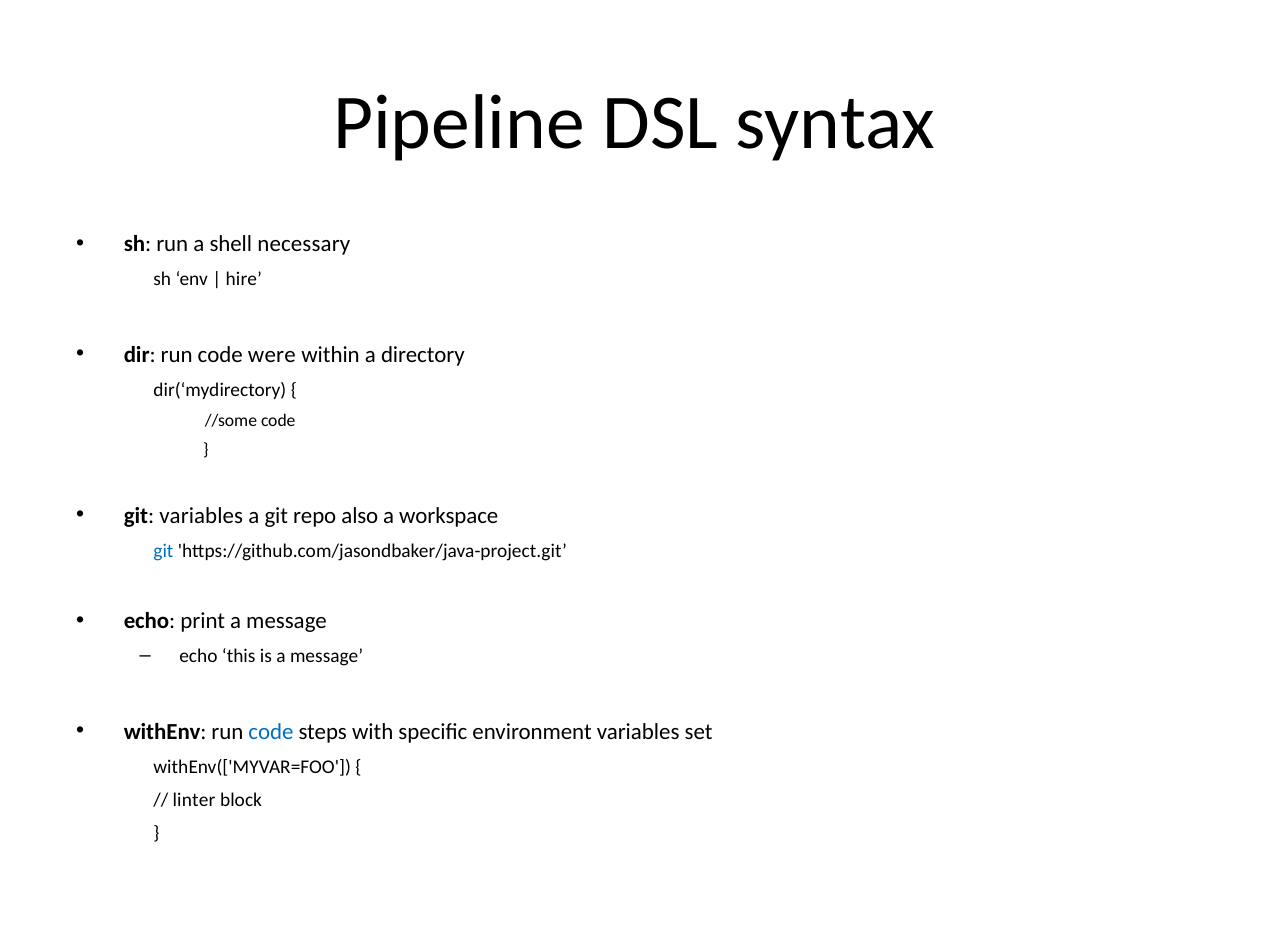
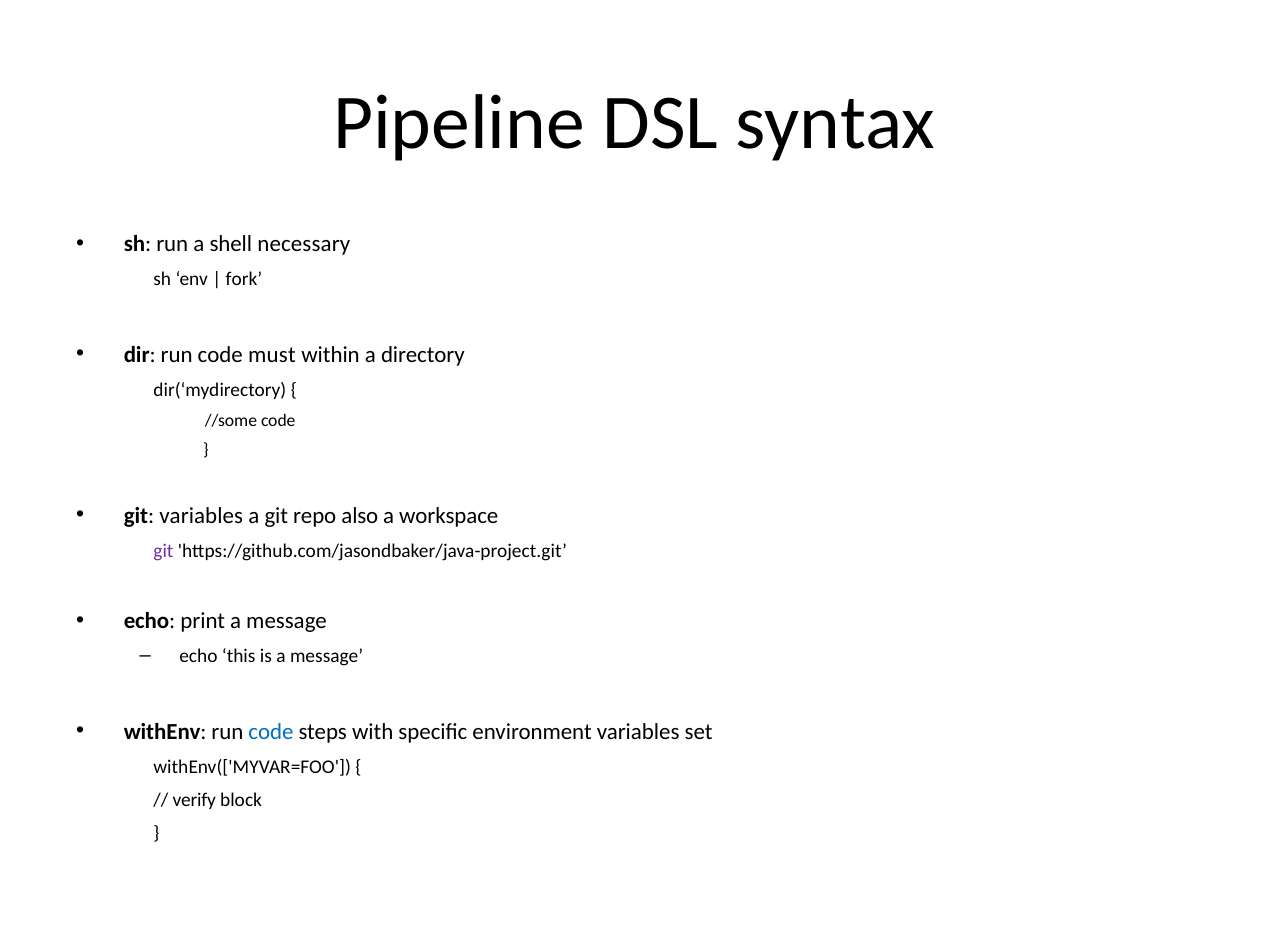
hire: hire -> fork (244, 279)
were: were -> must (272, 355)
git colour: blue -> purple (163, 551)
linter: linter -> verify (194, 800)
